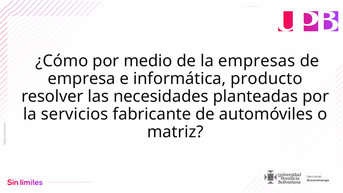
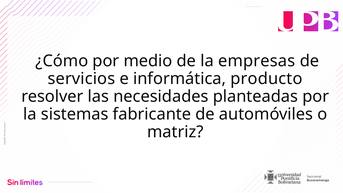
empresa: empresa -> servicios (81, 79)
servicios: servicios -> sistemas (75, 114)
